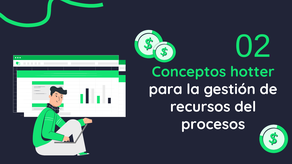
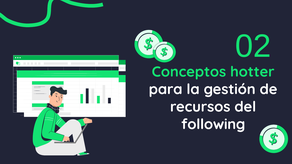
procesos: procesos -> following (213, 124)
